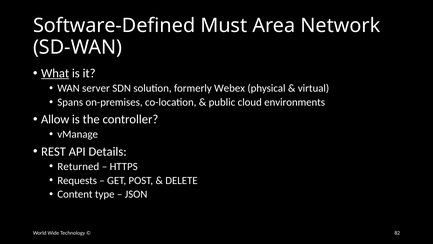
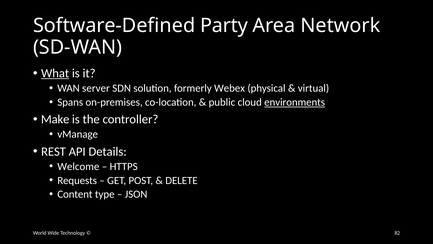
Must: Must -> Party (224, 26)
environments underline: none -> present (295, 102)
Allow: Allow -> Make (55, 119)
Returned: Returned -> Welcome (78, 166)
